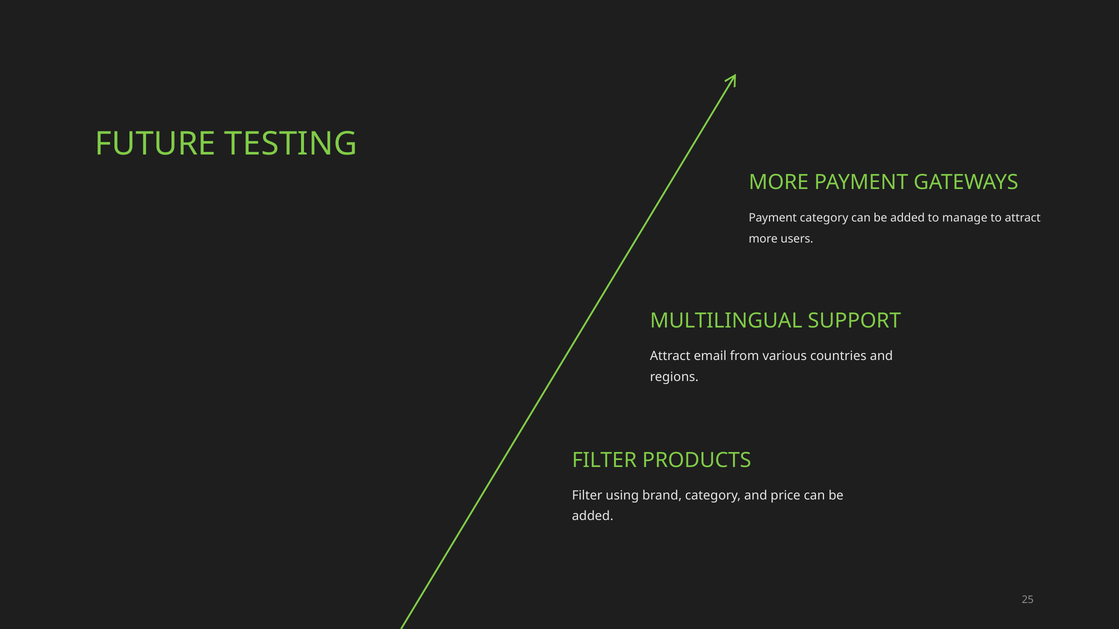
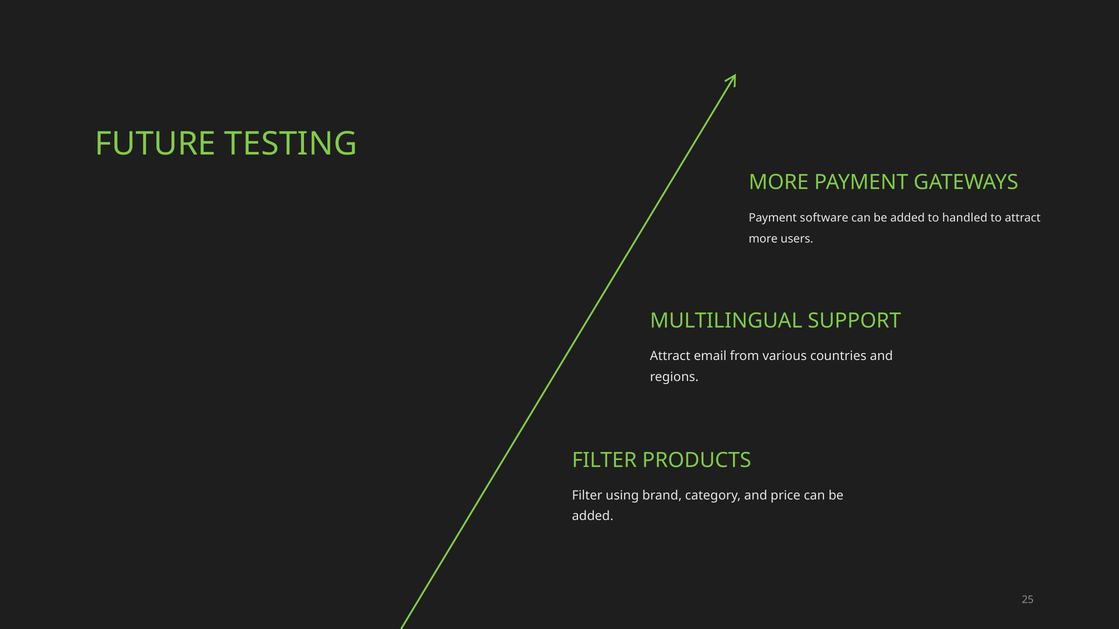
Payment category: category -> software (824, 218)
manage: manage -> handled (965, 218)
